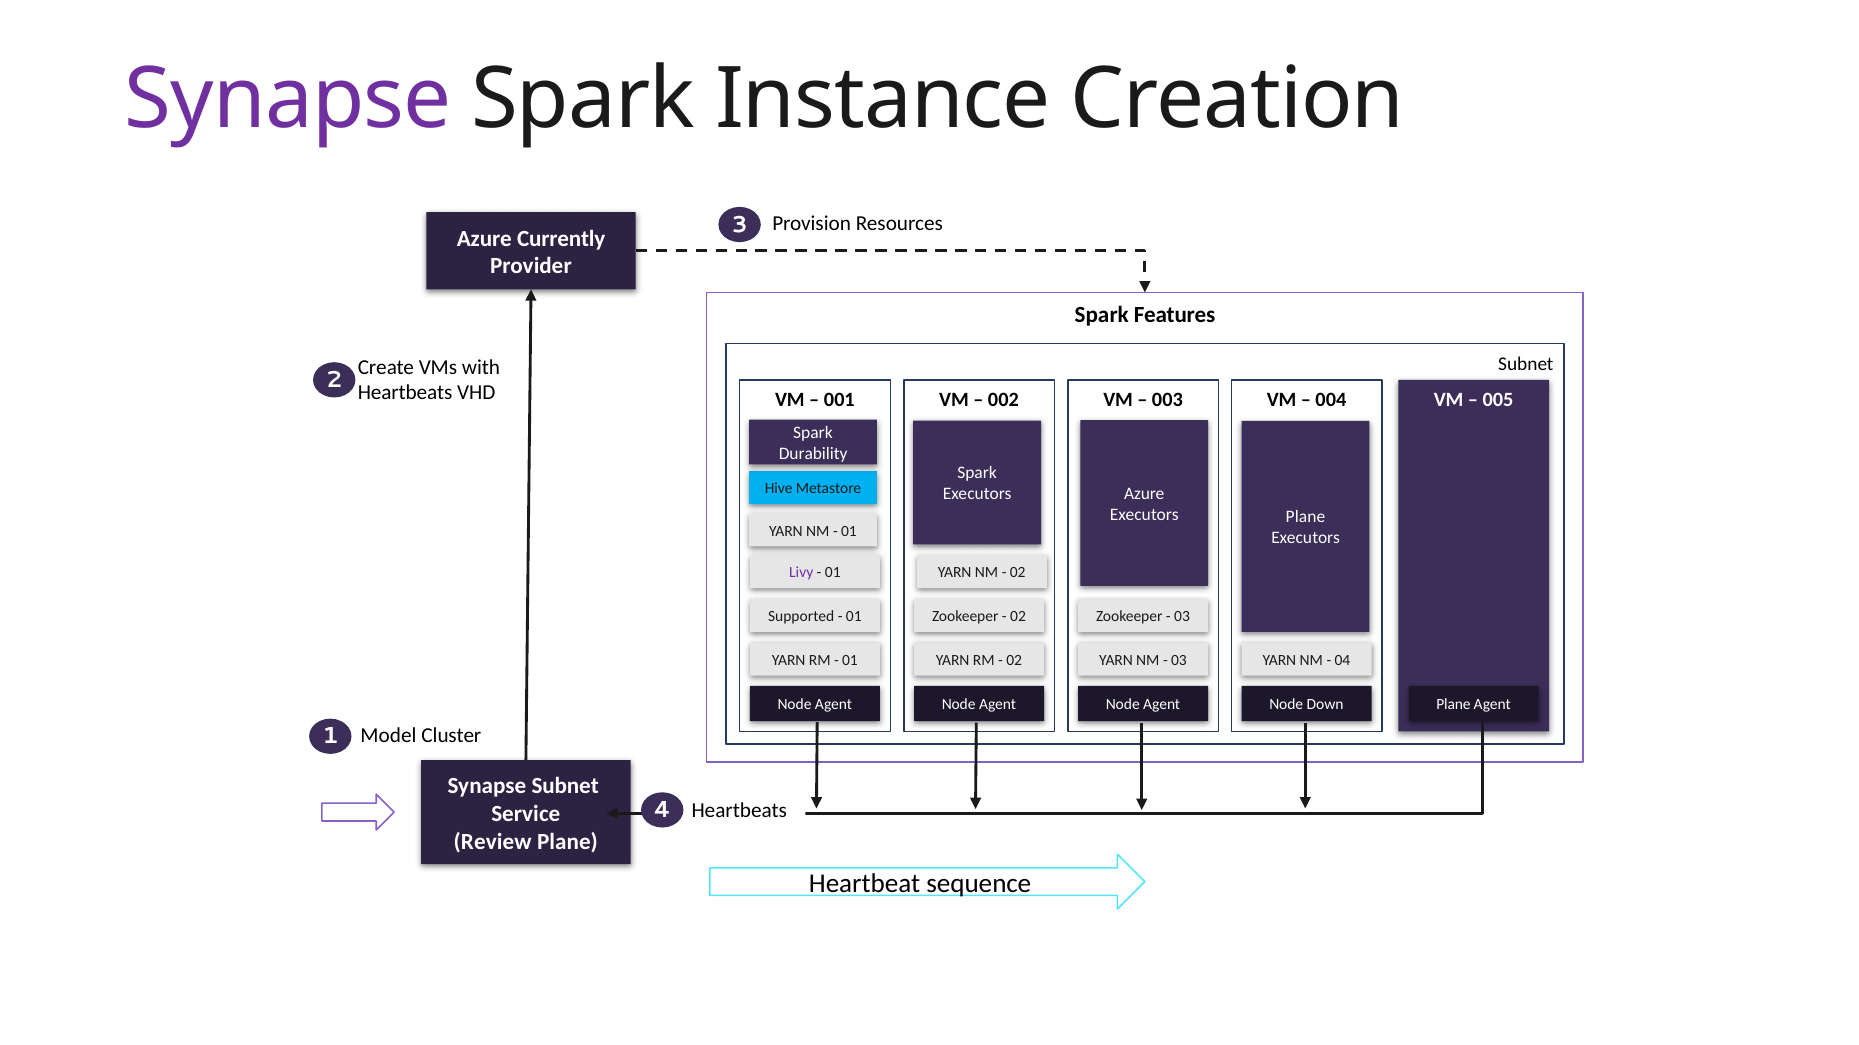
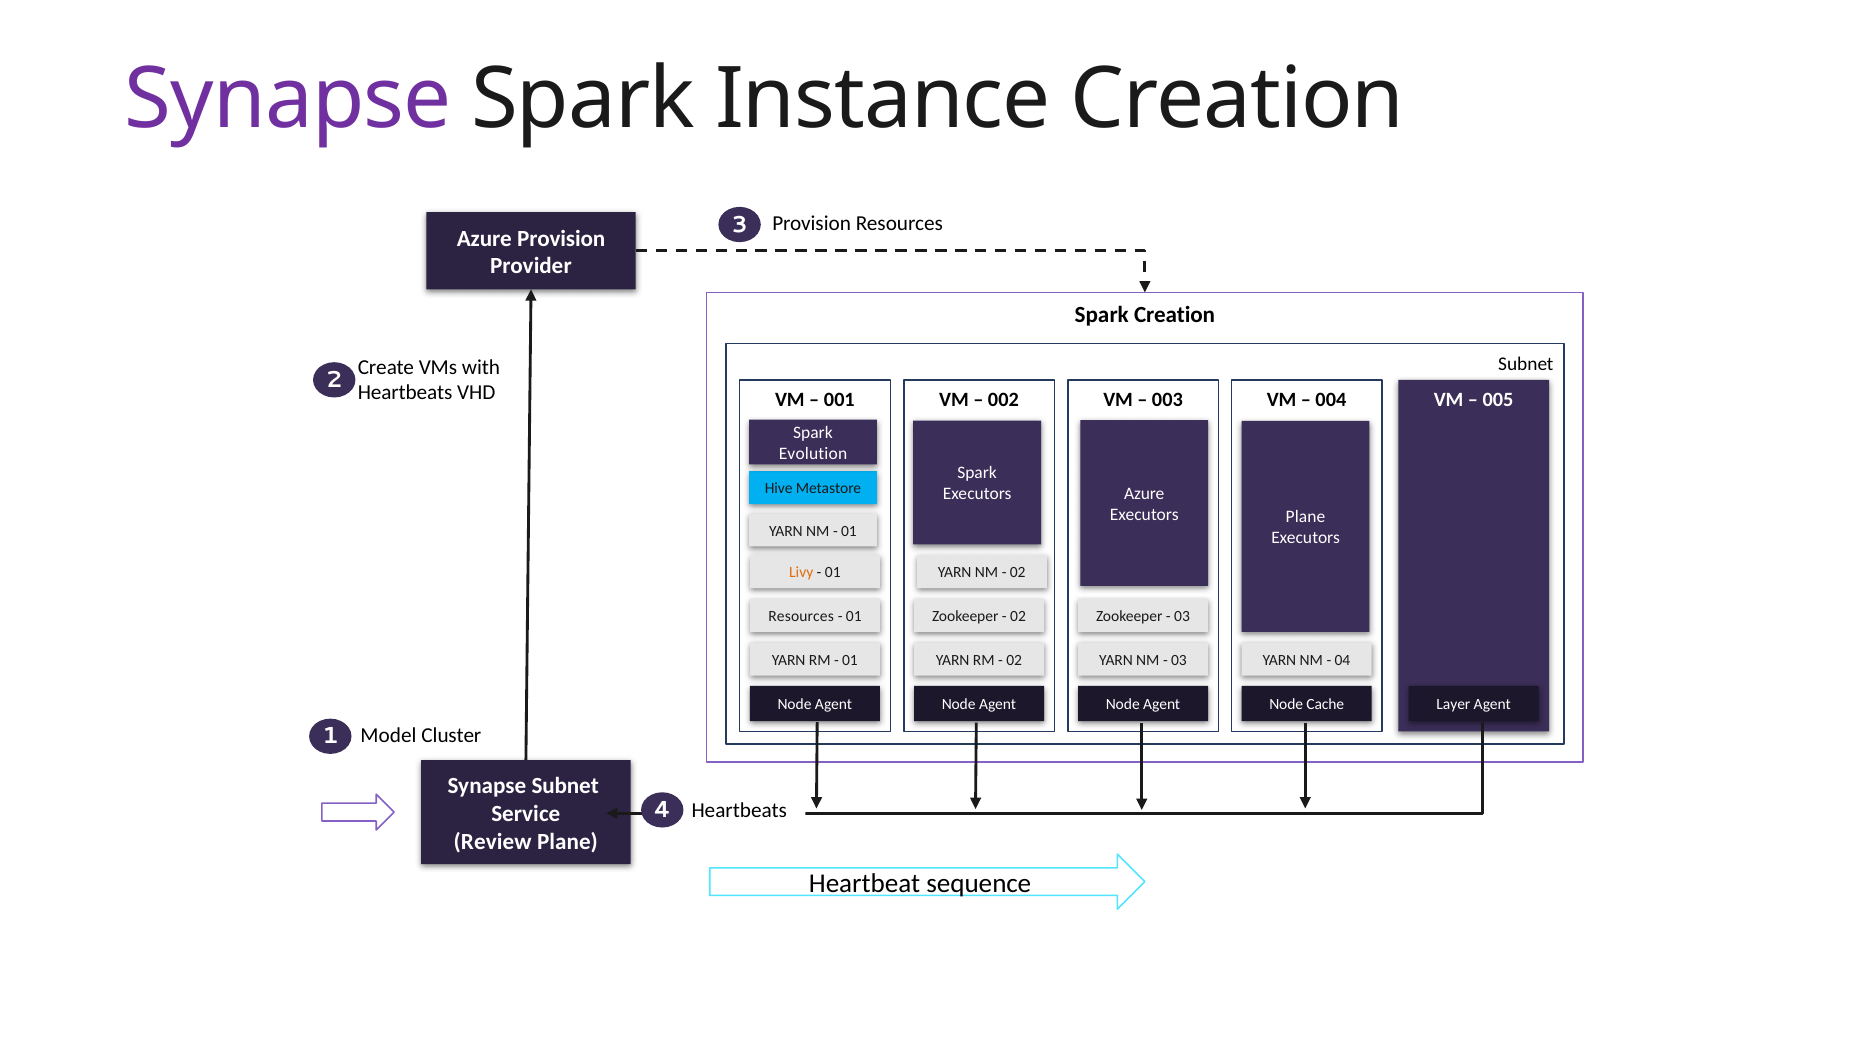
Azure Currently: Currently -> Provision (561, 239)
Spark Features: Features -> Creation (1175, 315)
Durability: Durability -> Evolution (813, 454)
Livy colour: purple -> orange (801, 573)
Supported: Supported -> Resources (801, 617)
Down: Down -> Cache (1325, 705)
Plane: Plane -> Layer (1453, 705)
